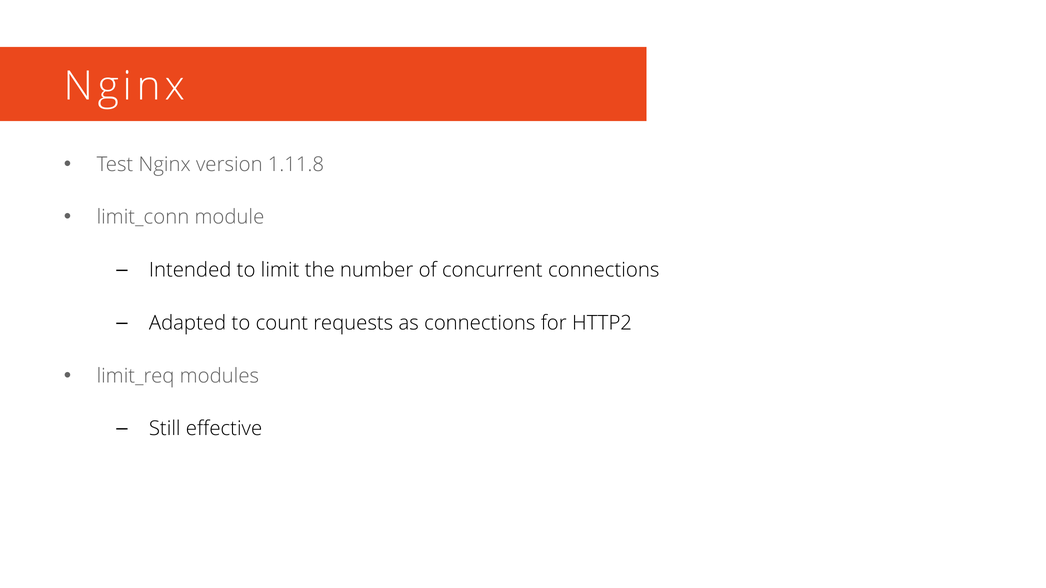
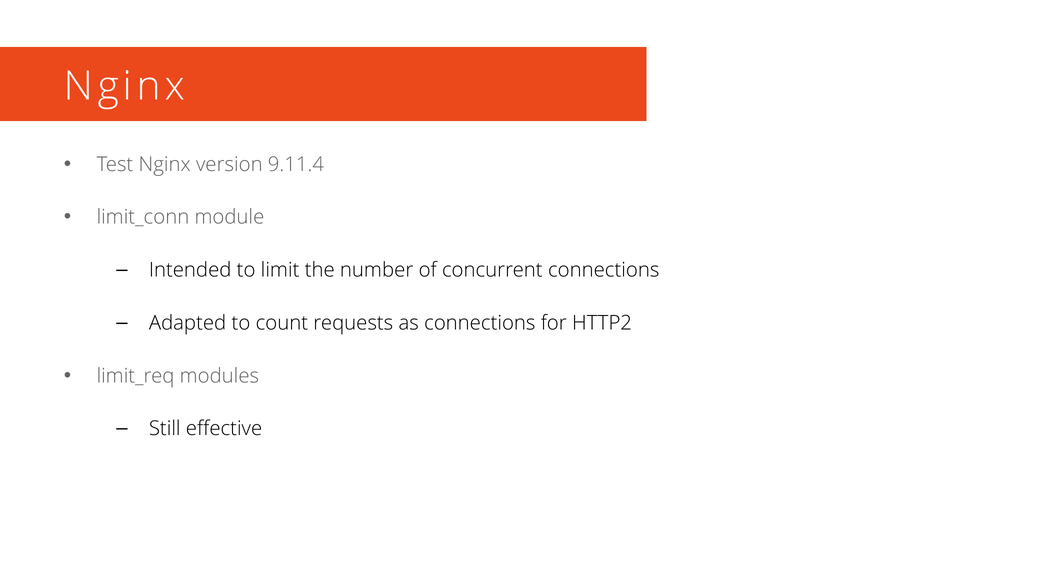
1.11.8: 1.11.8 -> 9.11.4 (296, 164)
